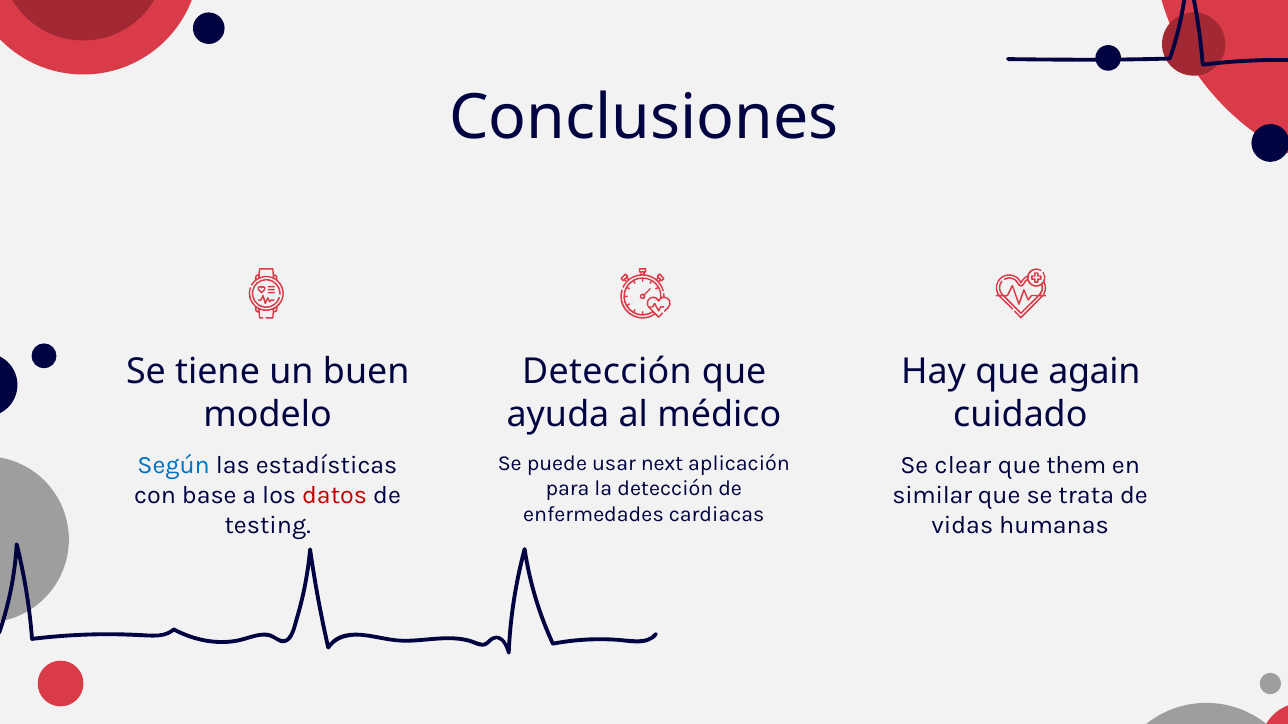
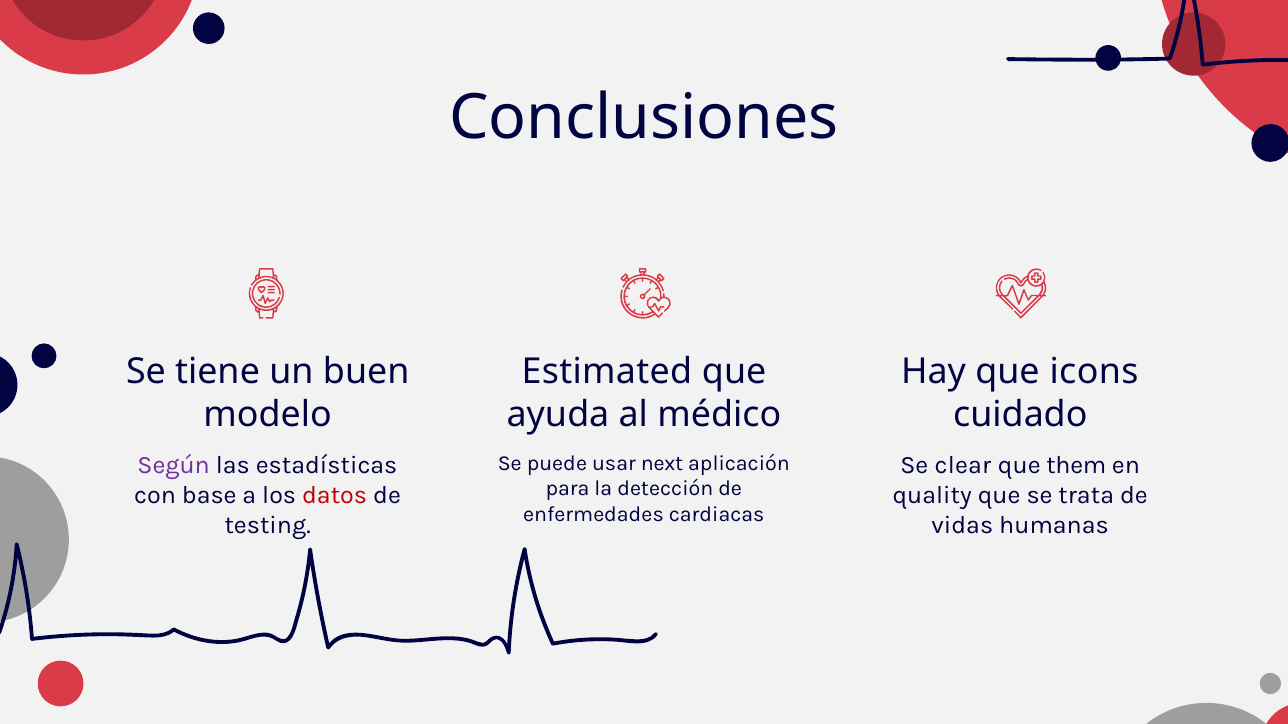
Detección: Detección -> Estimated (607, 372)
again: again -> icons (1094, 372)
Según colour: blue -> purple (174, 466)
similar: similar -> quality (932, 496)
